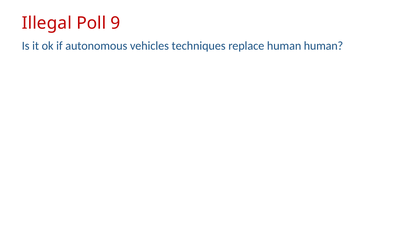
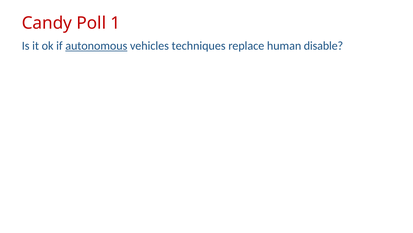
Illegal: Illegal -> Candy (47, 23)
9: 9 -> 1 (115, 23)
autonomous underline: none -> present (96, 46)
human human: human -> disable (323, 46)
